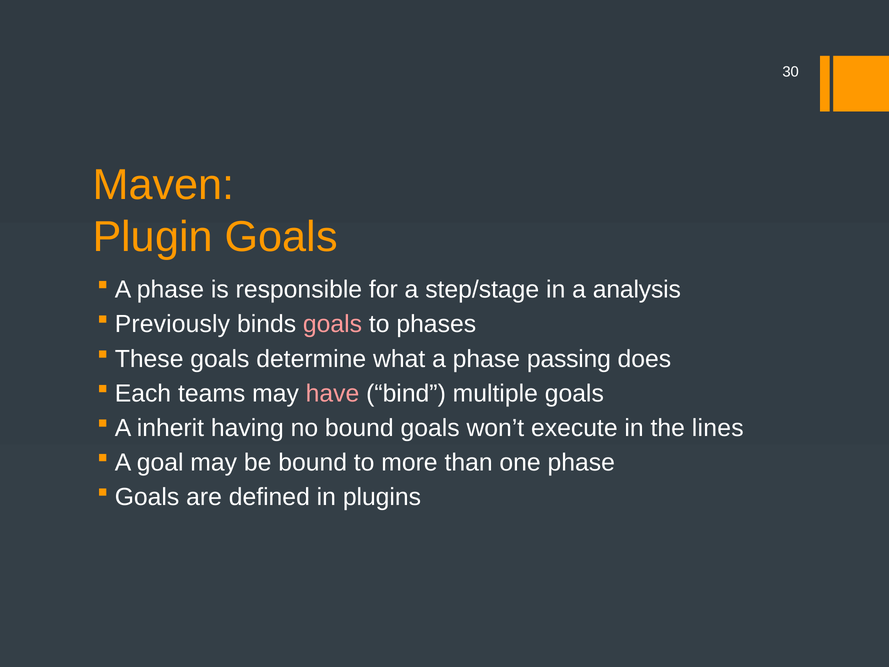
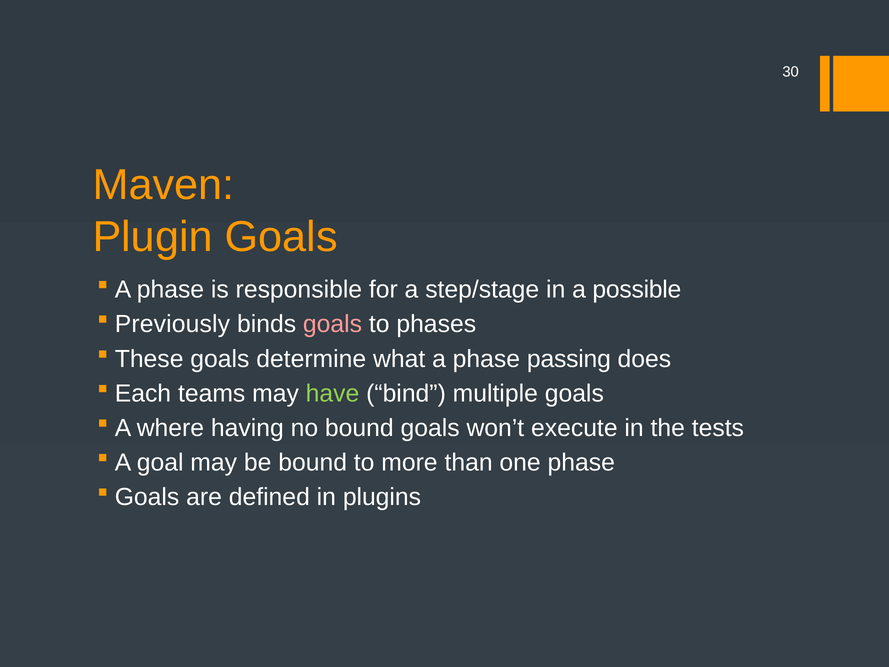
analysis: analysis -> possible (637, 290)
have colour: pink -> light green (333, 393)
inherit: inherit -> where (170, 428)
lines: lines -> tests (718, 428)
